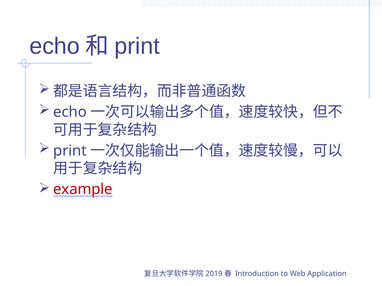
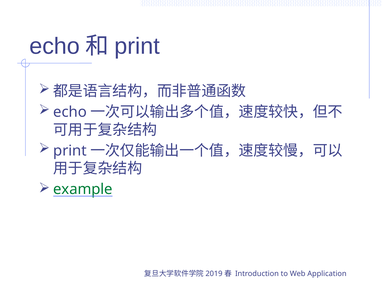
example colour: red -> green (83, 190)
